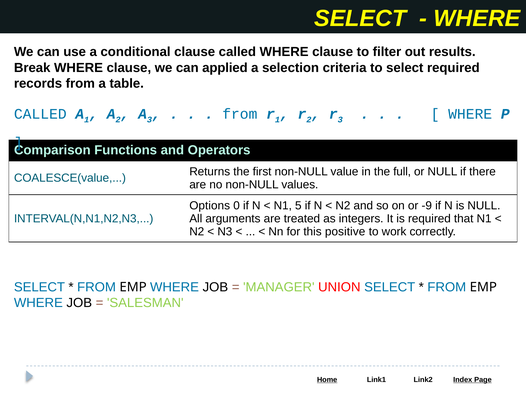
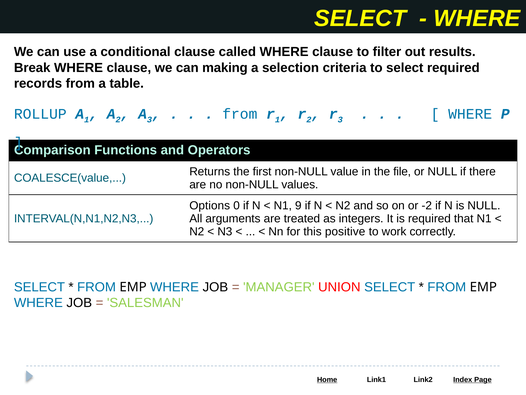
applied: applied -> making (225, 68)
CALLED: CALLED -> ROLLUP (40, 114)
full: full -> file (402, 171)
5: 5 -> 9 (298, 205)
-9: -9 -> -2 (427, 205)
